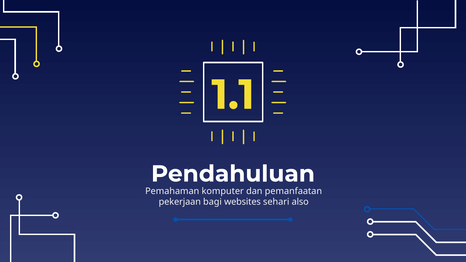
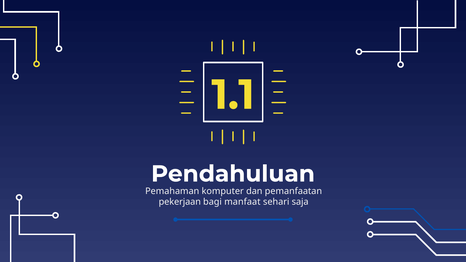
websites: websites -> manfaat (242, 202)
also: also -> saja (300, 202)
